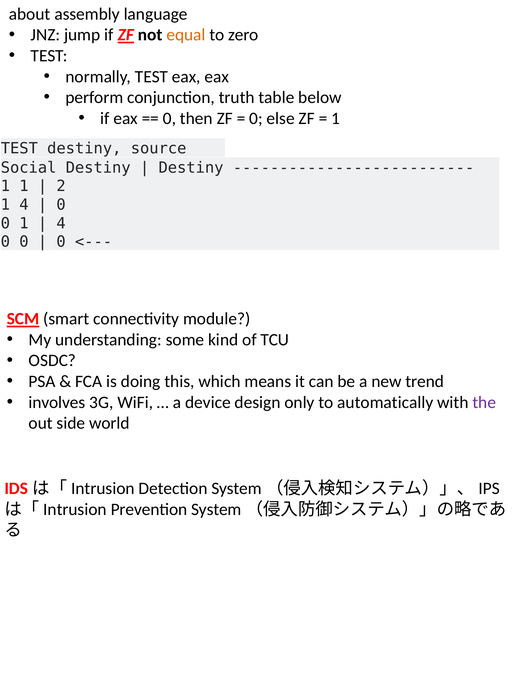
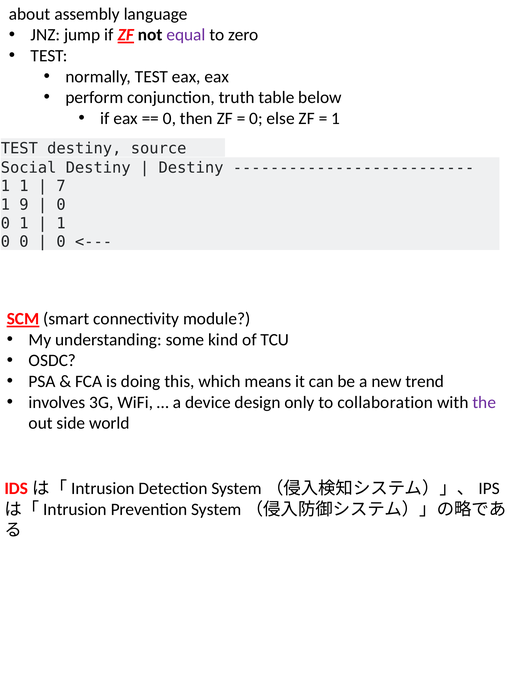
equal colour: orange -> purple (186, 35)
2: 2 -> 7 (61, 186)
1 4: 4 -> 9 (24, 205)
4: 4 -> 1 (61, 224)
automatically: automatically -> collaboration (385, 403)
